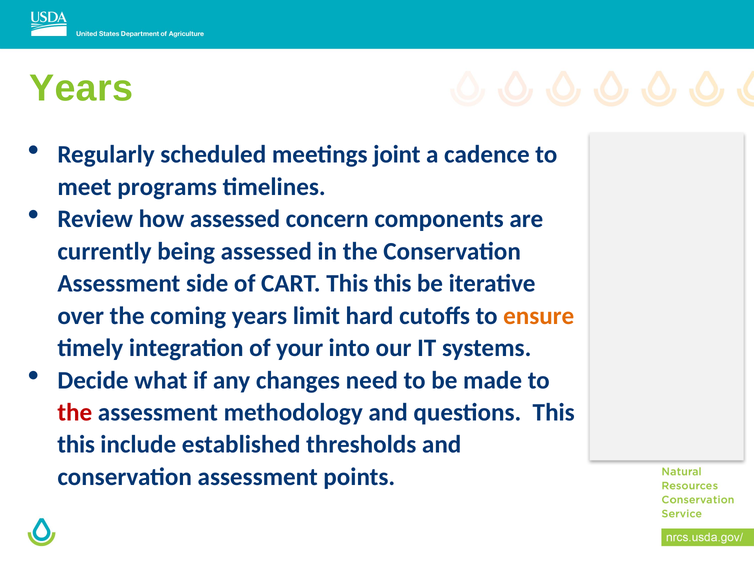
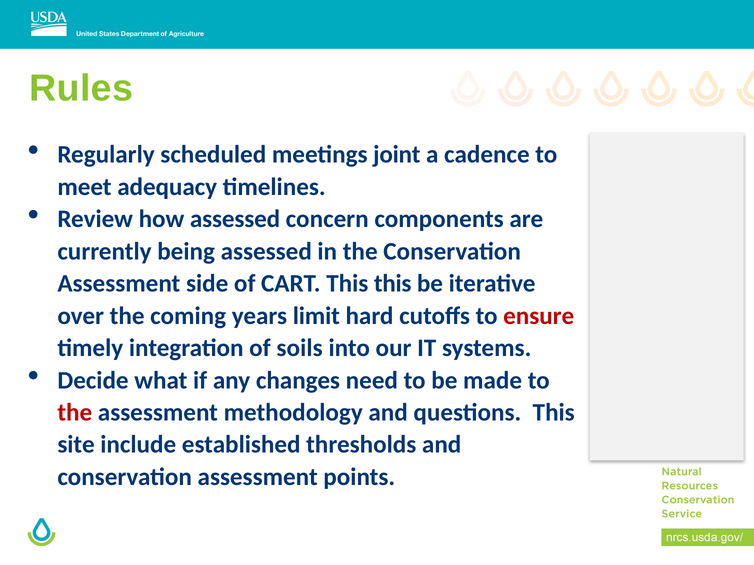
Years: Years -> Rules (81, 88)
programs: programs -> adequacy (167, 187)
ensure colour: orange -> red (539, 316)
your: your -> soils (300, 348)
this: this -> site (76, 445)
